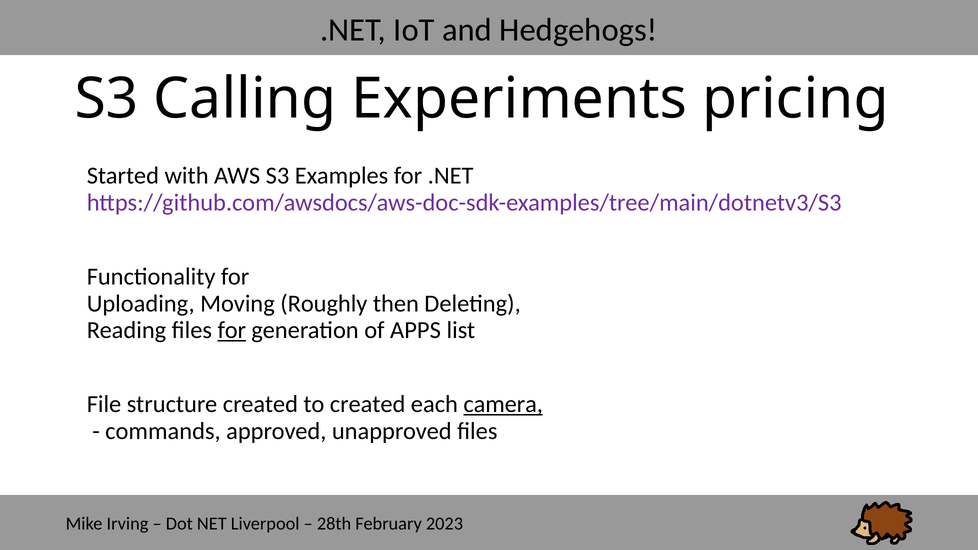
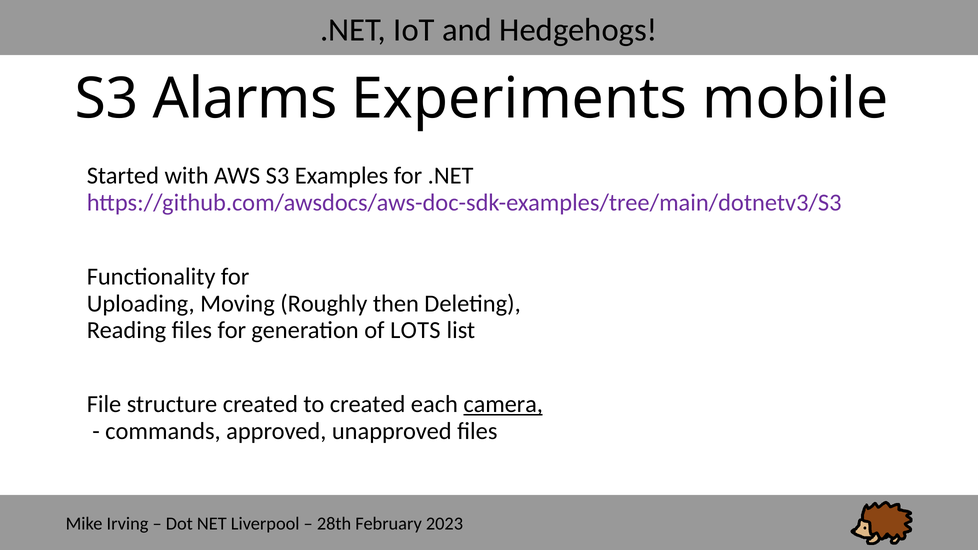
Calling: Calling -> Alarms (245, 99)
pricing: pricing -> mobile (795, 99)
for underline: present -> none (232, 330)
APPS: APPS -> LOTS (415, 330)
